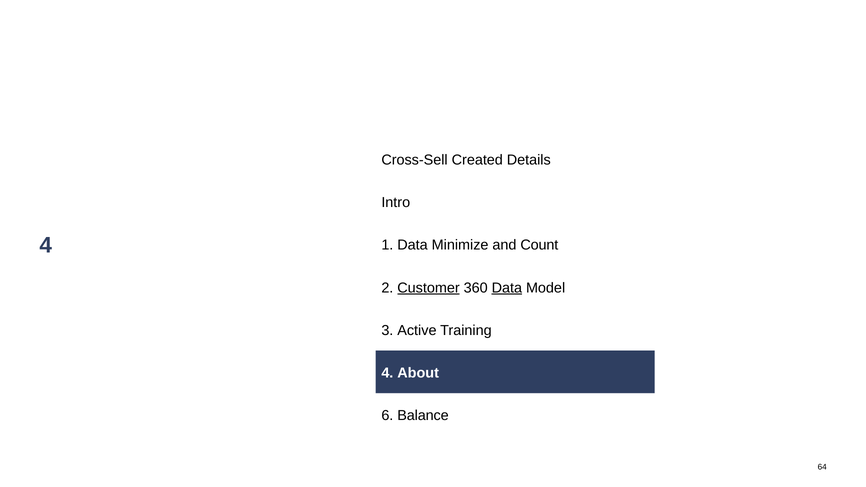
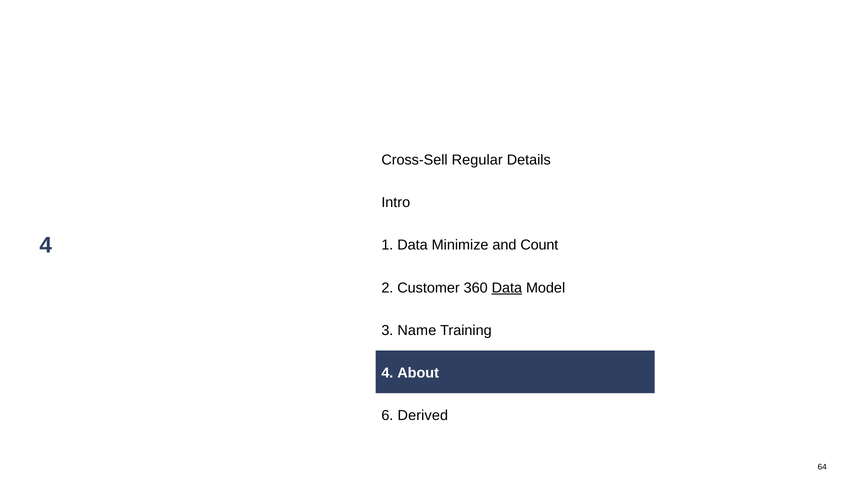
Created: Created -> Regular (477, 160)
Customer underline: present -> none (429, 288)
Active: Active -> Name (417, 330)
Balance: Balance -> Derived (423, 416)
